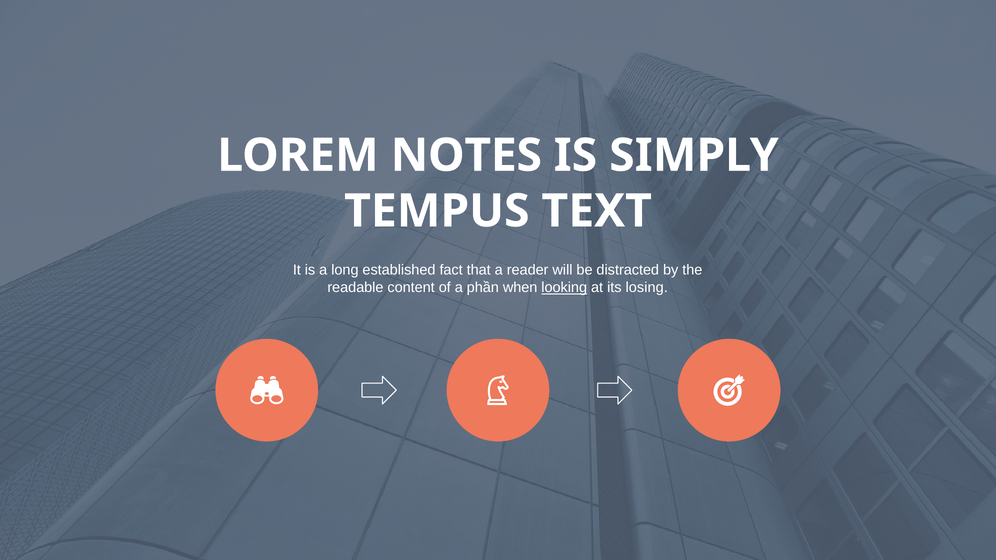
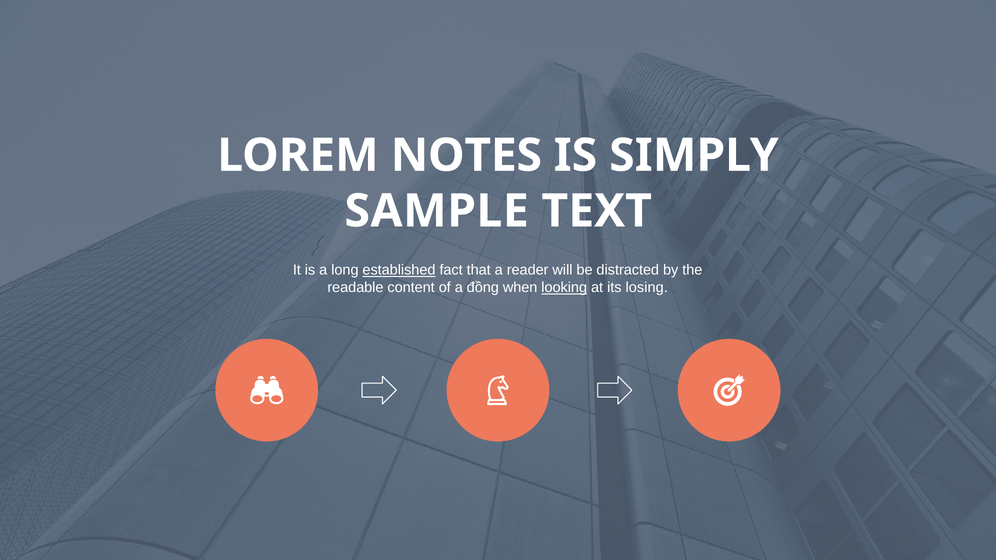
TEMPUS: TEMPUS -> SAMPLE (437, 211)
established underline: none -> present (399, 270)
phần: phần -> đồng (483, 288)
